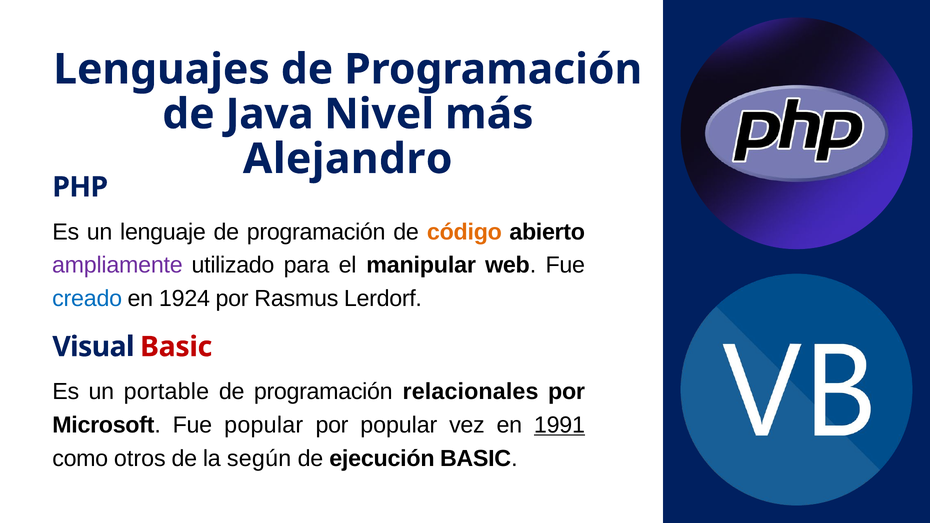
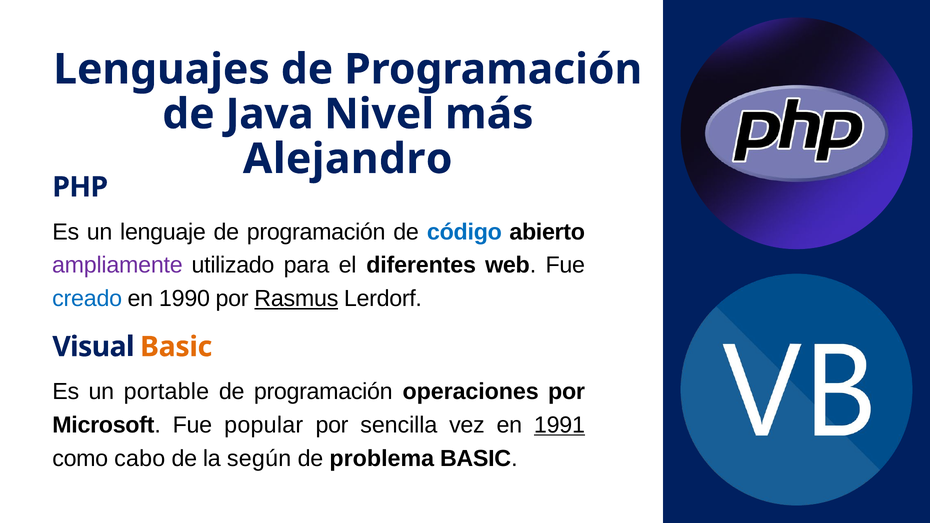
código colour: orange -> blue (464, 232)
manipular: manipular -> diferentes (421, 265)
1924: 1924 -> 1990 (185, 299)
Rasmus underline: none -> present (296, 299)
Basic colour: red -> orange (176, 347)
relacionales: relacionales -> operaciones (471, 392)
por popular: popular -> sencilla (399, 425)
otros: otros -> cabo (140, 459)
ejecución: ejecución -> problema (382, 459)
